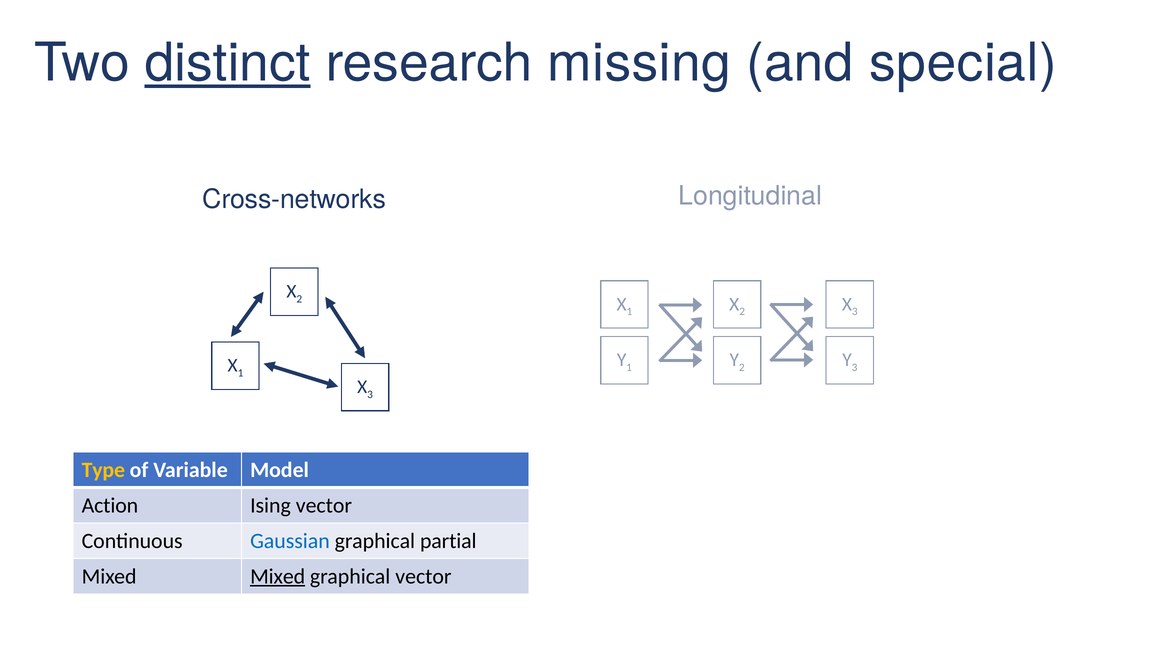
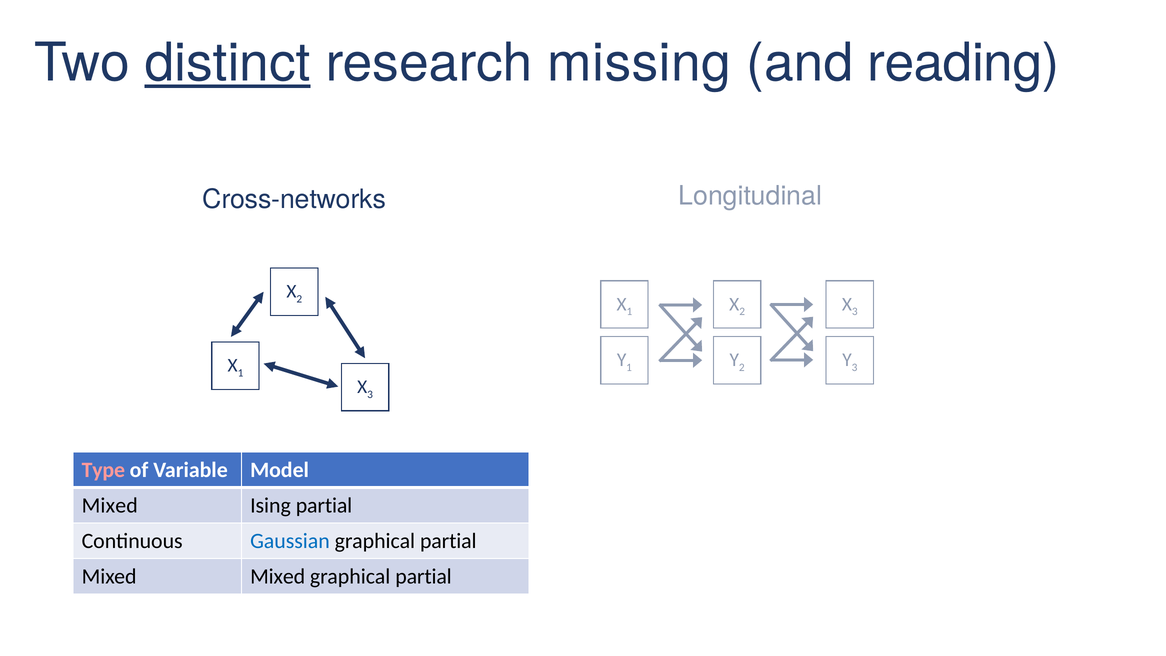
special: special -> reading (963, 63)
Type colour: yellow -> pink (103, 470)
Action: Action -> Mixed (110, 505)
Ising vector: vector -> partial (324, 505)
Mixed underline: present -> none (278, 576)
vector: vector -> partial (424, 576)
